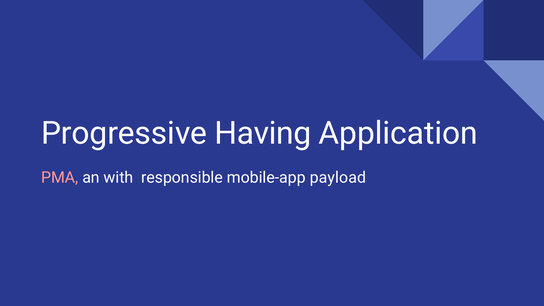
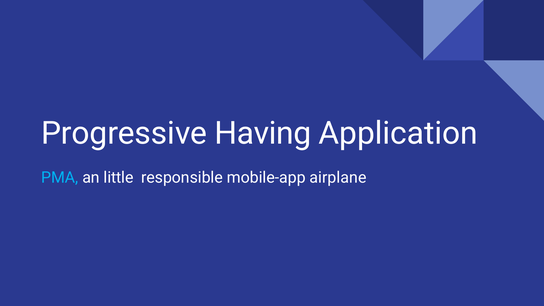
PMA colour: pink -> light blue (60, 178)
with: with -> little (119, 178)
payload: payload -> airplane (338, 178)
